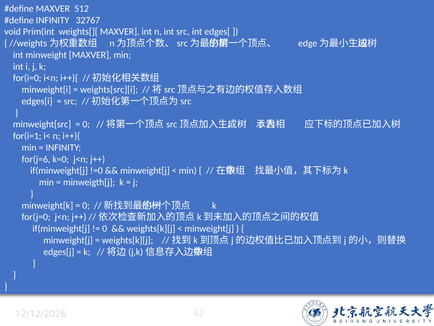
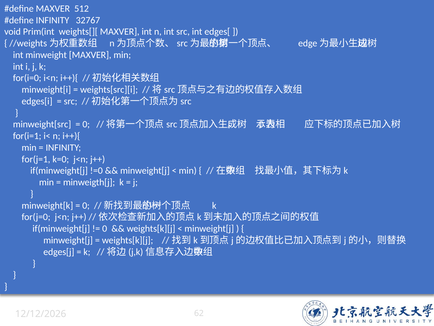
for(j=6: for(j=6 -> for(j=1 (36, 159)
